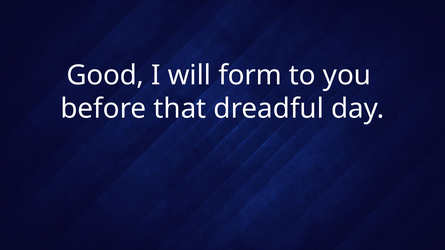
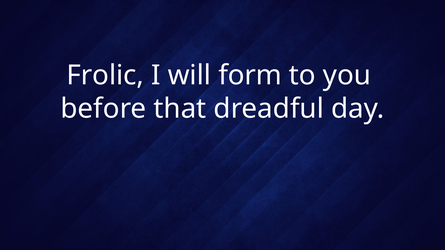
Good: Good -> Frolic (105, 76)
